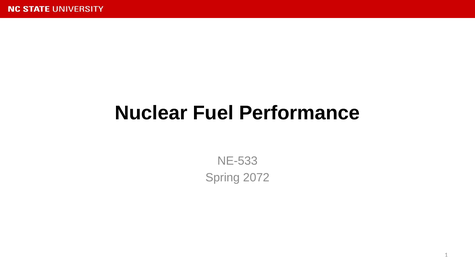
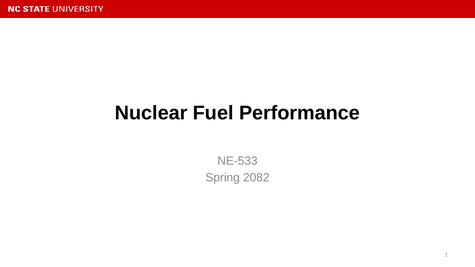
2072: 2072 -> 2082 (256, 178)
